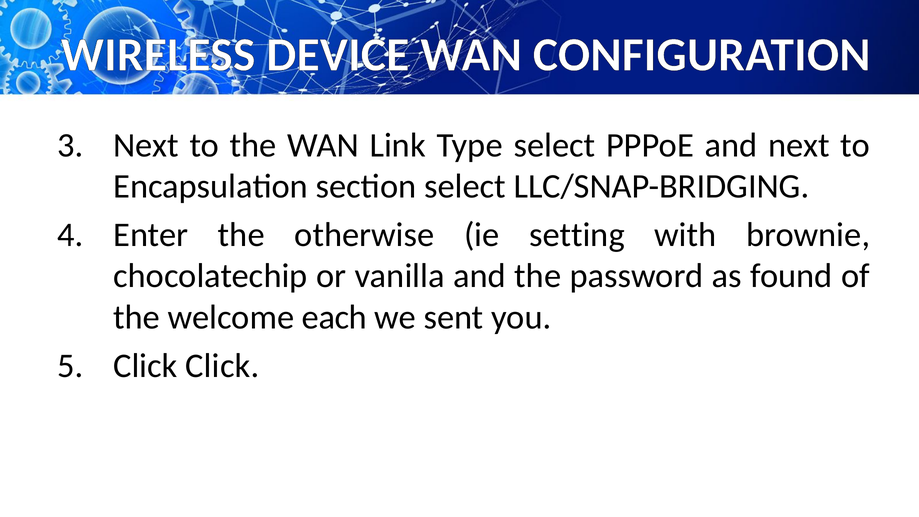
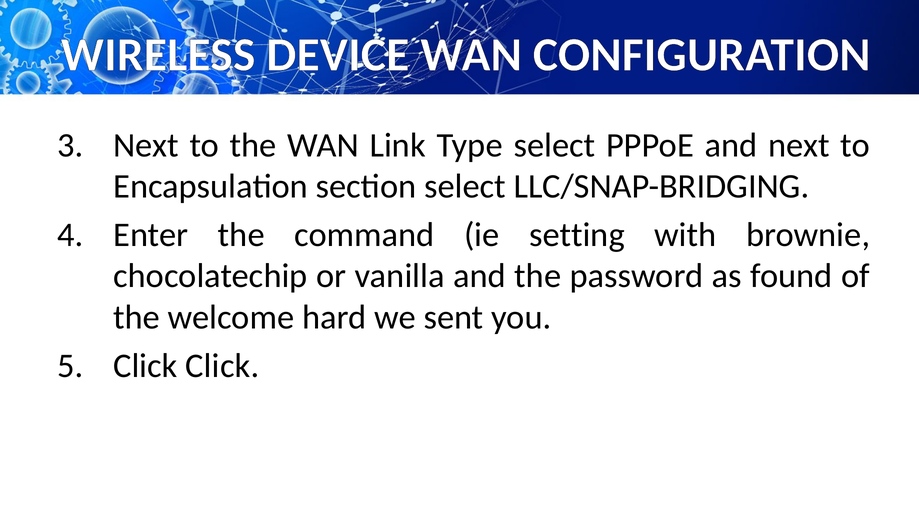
otherwise: otherwise -> command (364, 235)
each: each -> hard (334, 317)
